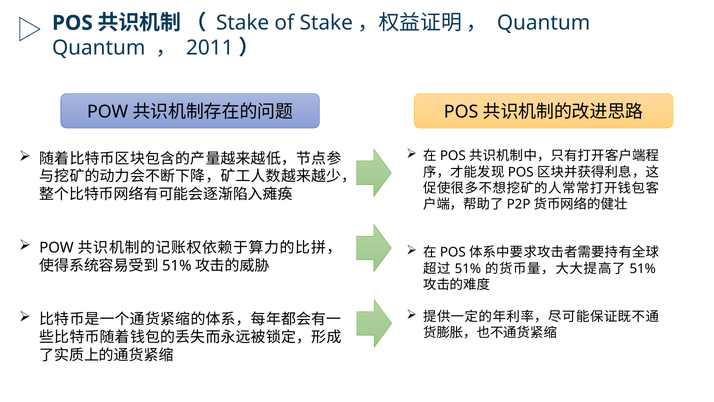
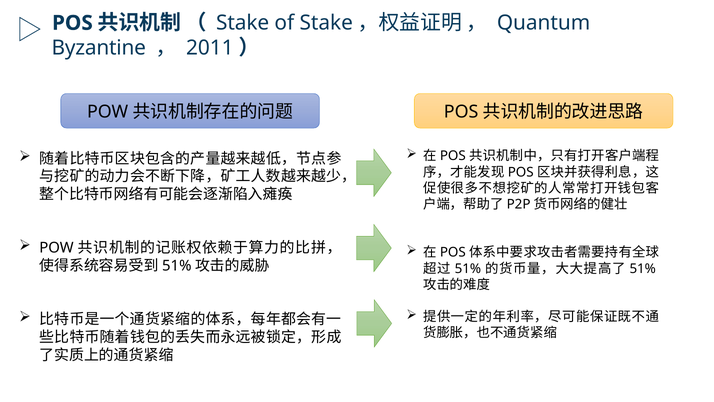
Quantum: Quantum -> Byzantine (99, 48)
